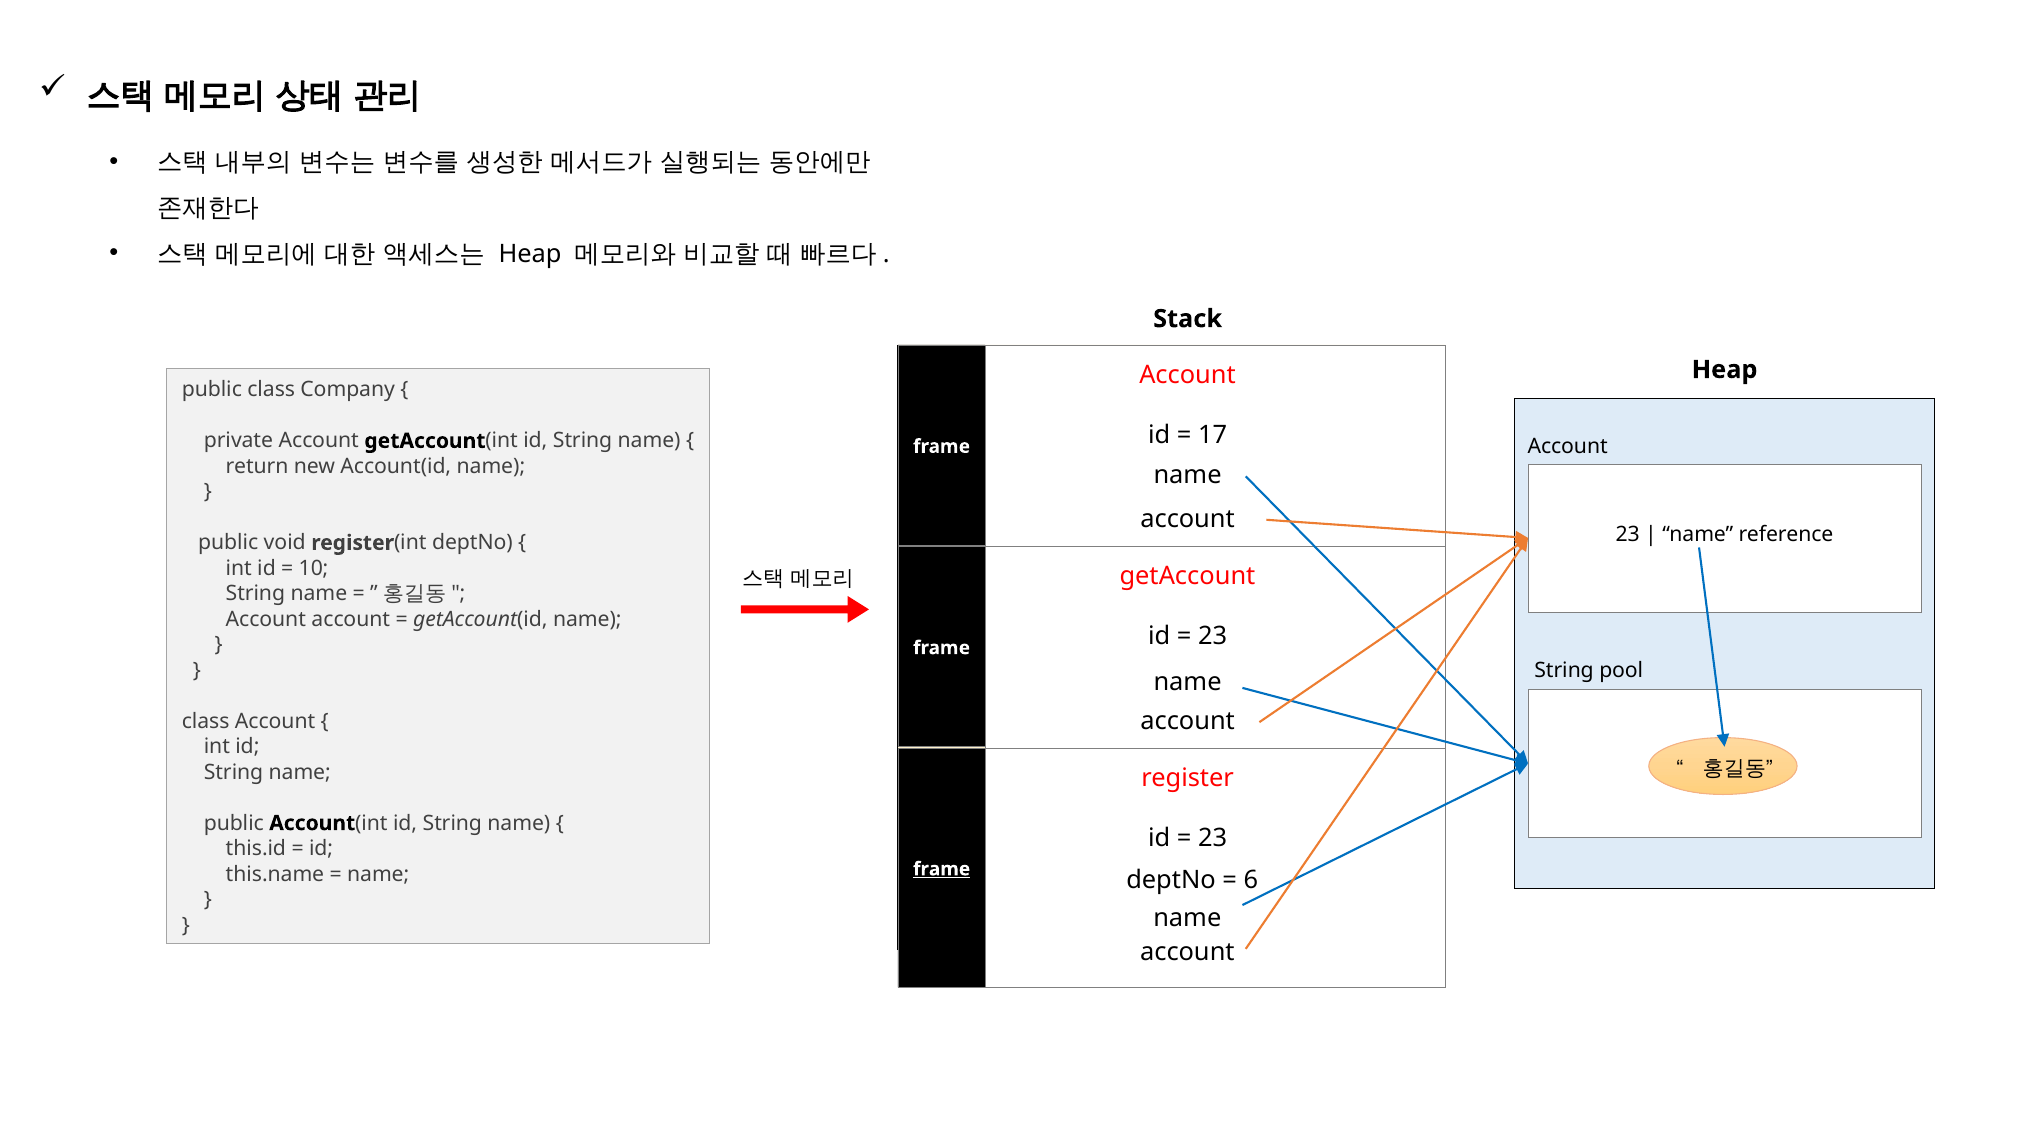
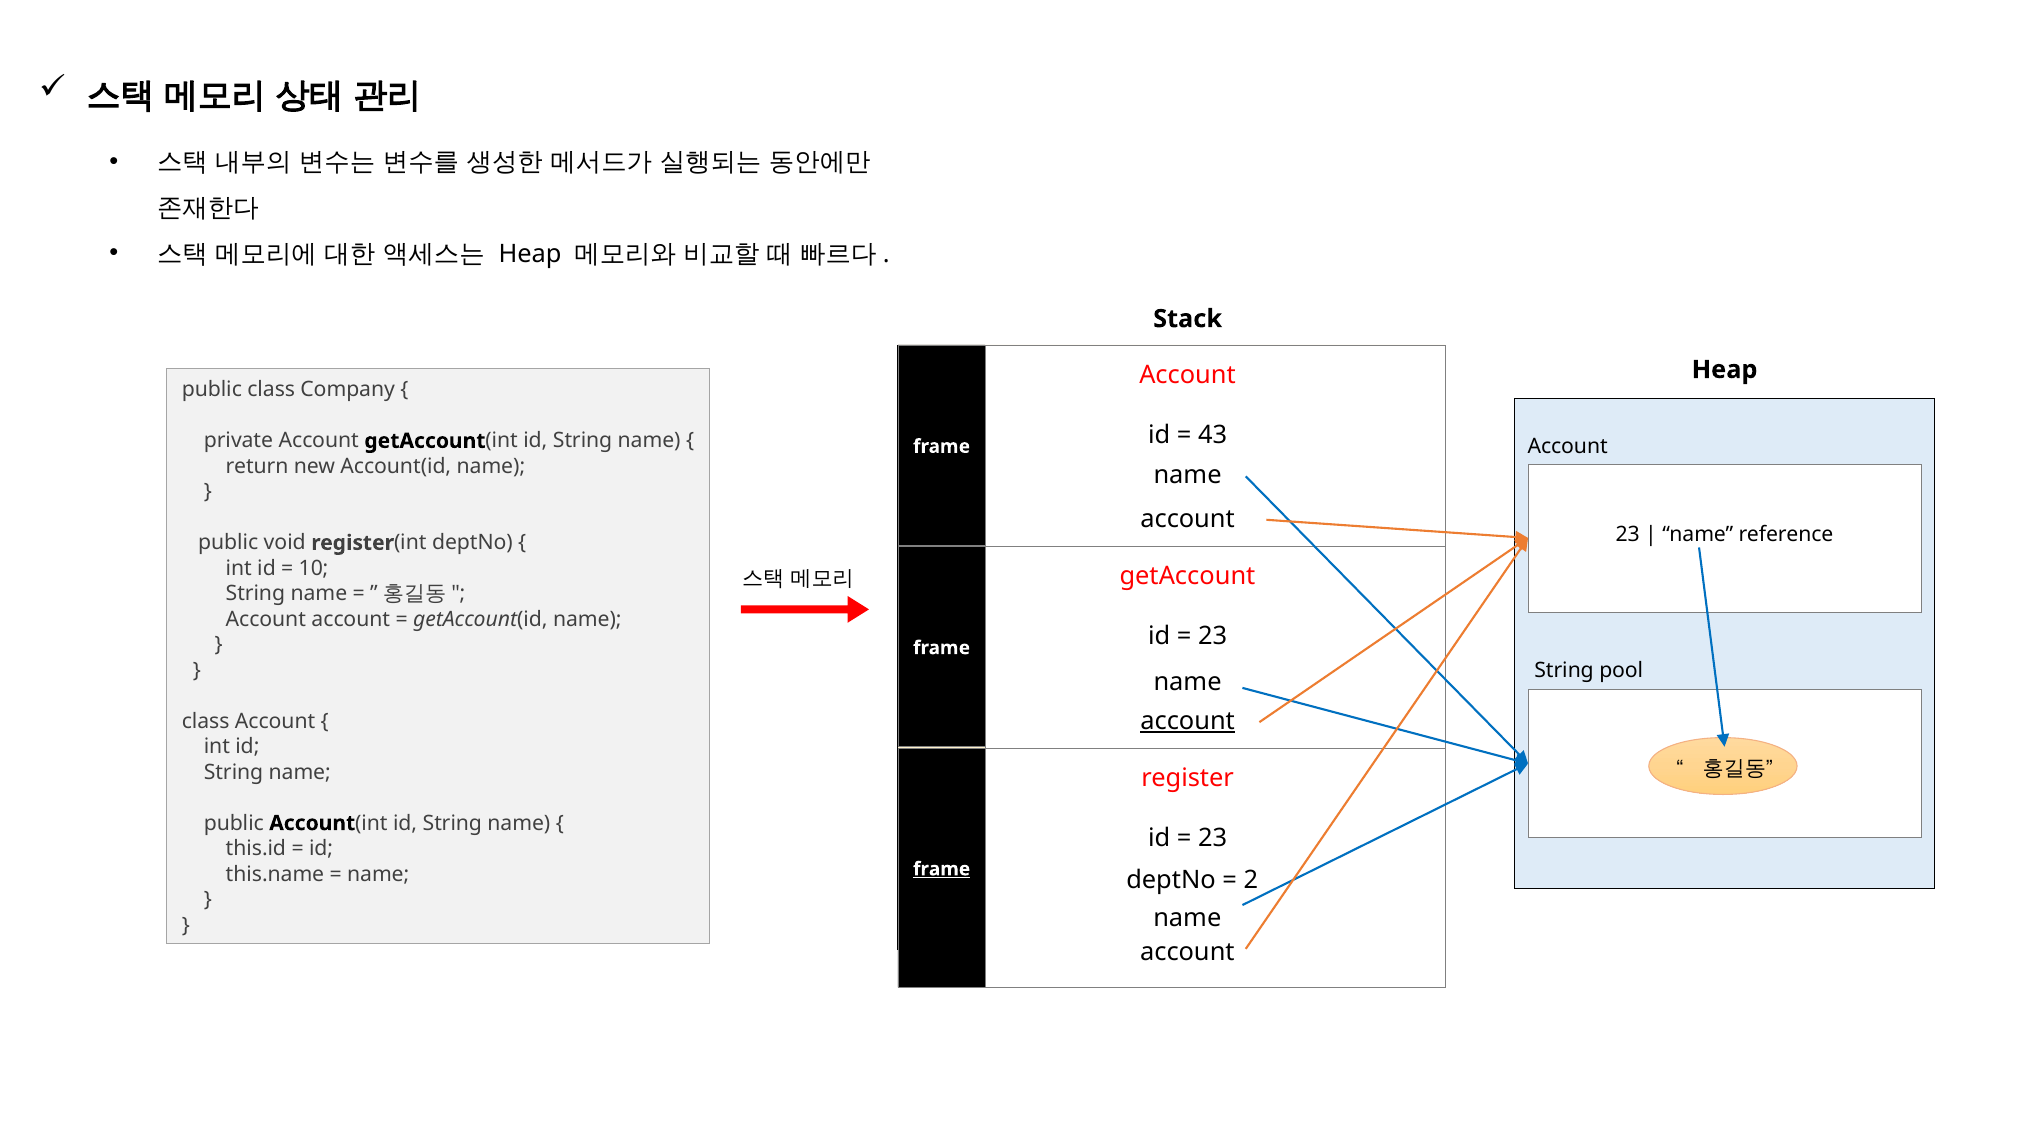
17: 17 -> 43 (1213, 435)
account underline: none -> present (1188, 721)
6: 6 -> 2 (1251, 880)
